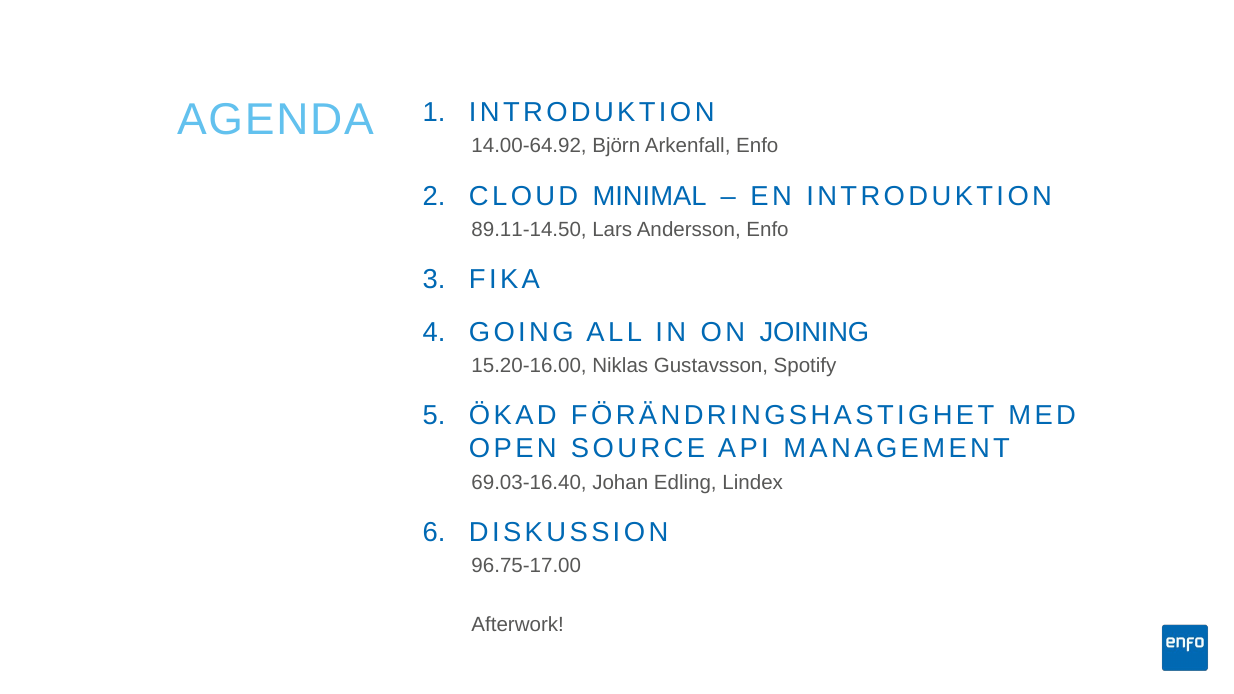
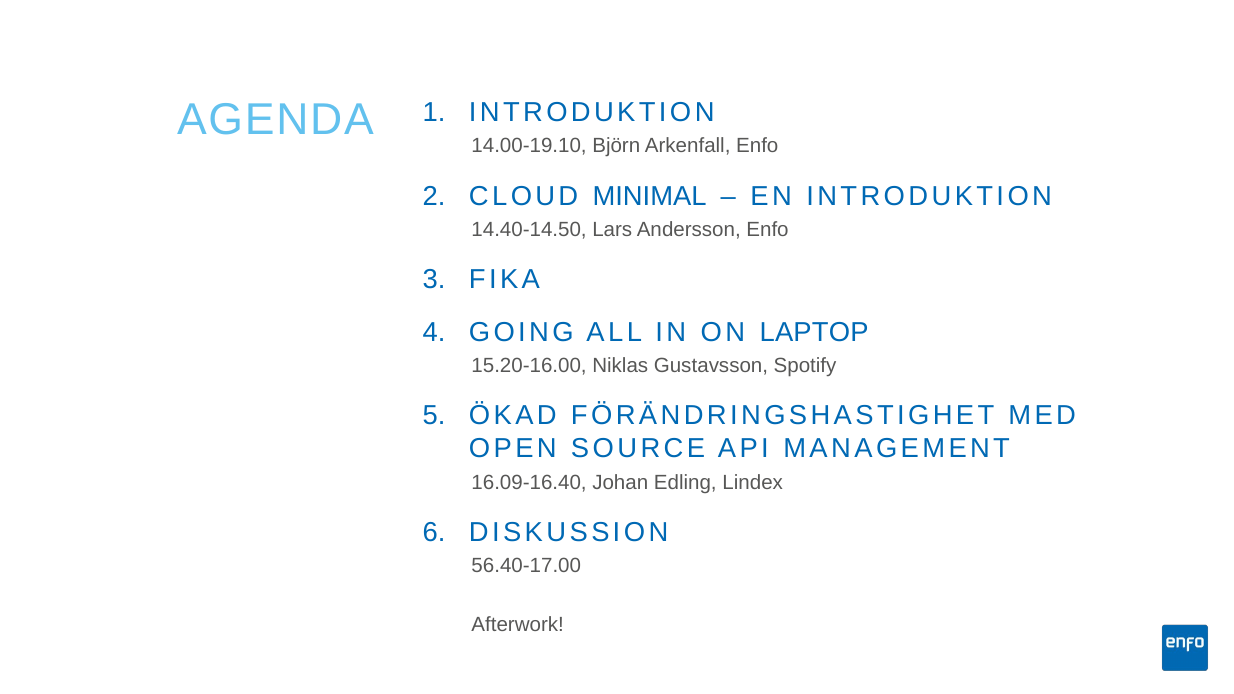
14.00-64.92: 14.00-64.92 -> 14.00-19.10 (529, 146)
89.11-14.50: 89.11-14.50 -> 14.40-14.50 (529, 229)
JOINING: JOINING -> LAPTOP (814, 333)
69.03-16.40: 69.03-16.40 -> 16.09-16.40 (529, 482)
96.75-17.00: 96.75-17.00 -> 56.40-17.00 (526, 566)
